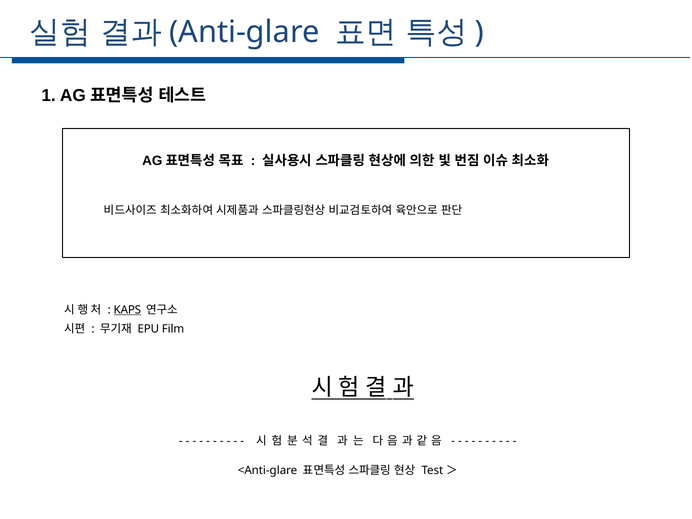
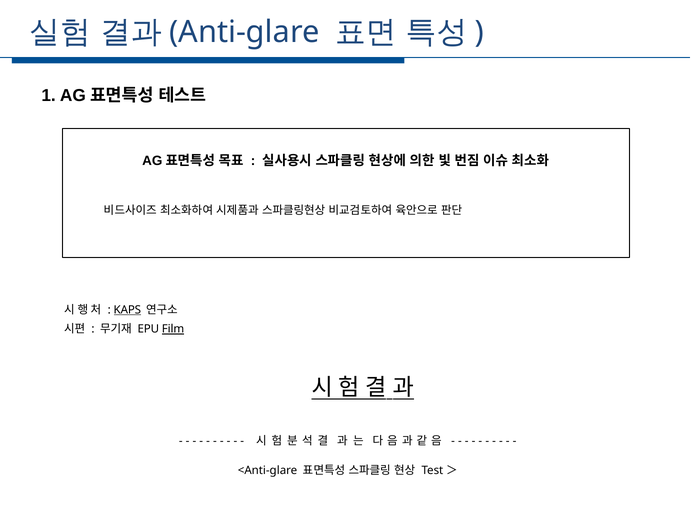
Film underline: none -> present (173, 329)
